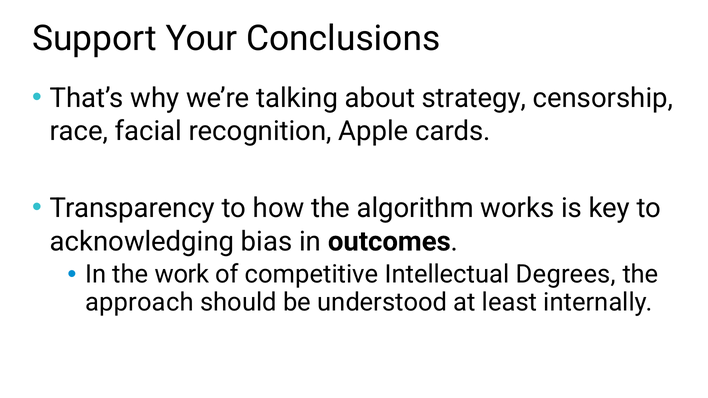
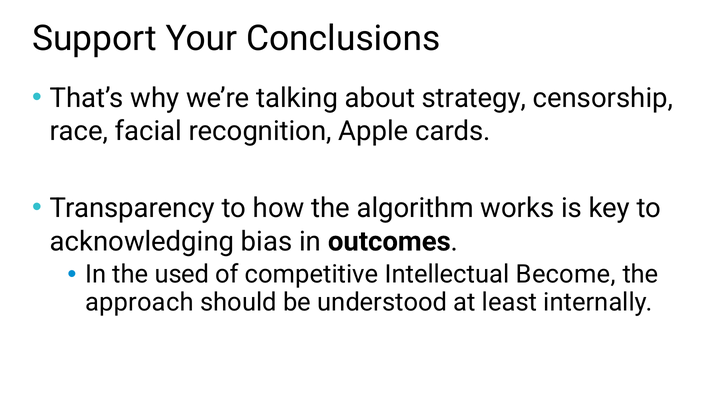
work: work -> used (182, 275)
Degrees: Degrees -> Become (566, 275)
